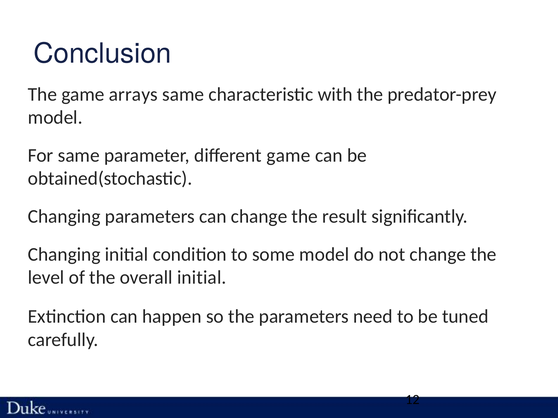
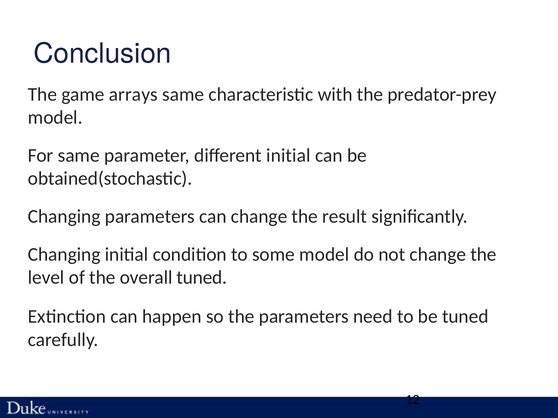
different game: game -> initial (288, 156)
overall initial: initial -> tuned (202, 278)
